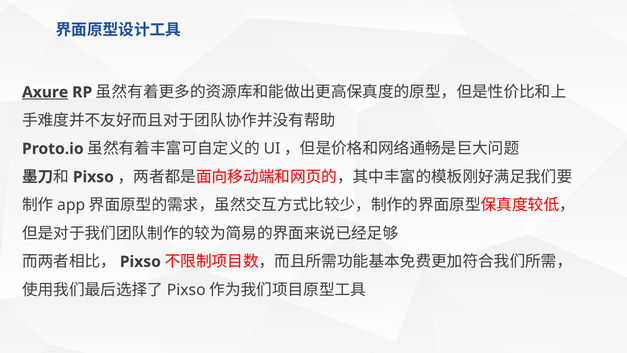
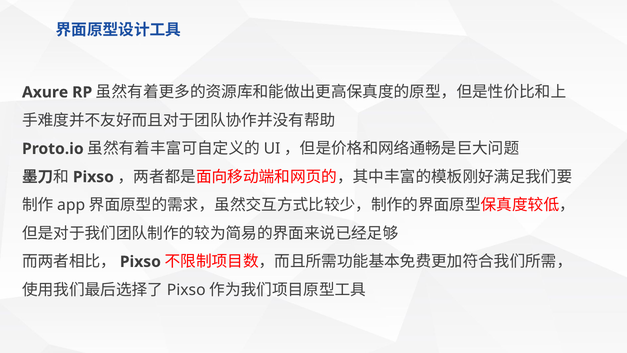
Axure underline: present -> none (45, 92)
